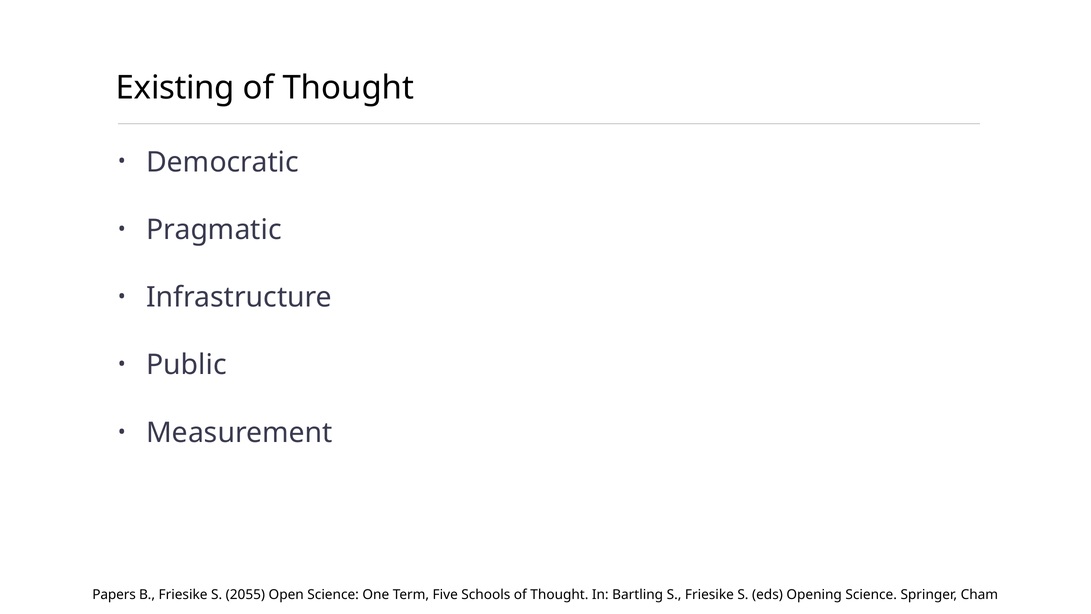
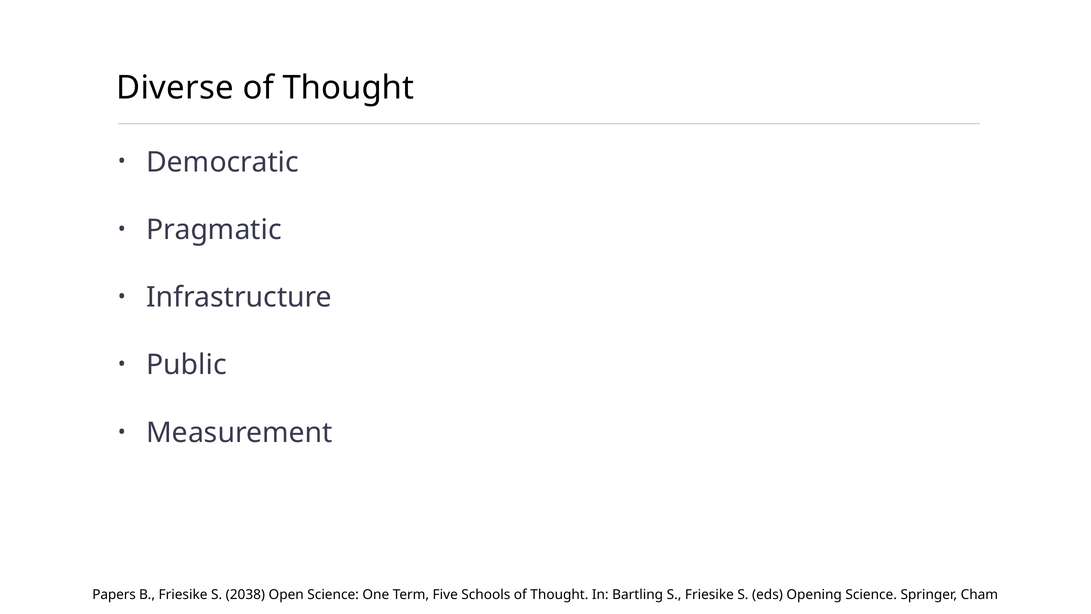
Existing: Existing -> Diverse (175, 88)
2055: 2055 -> 2038 (245, 594)
